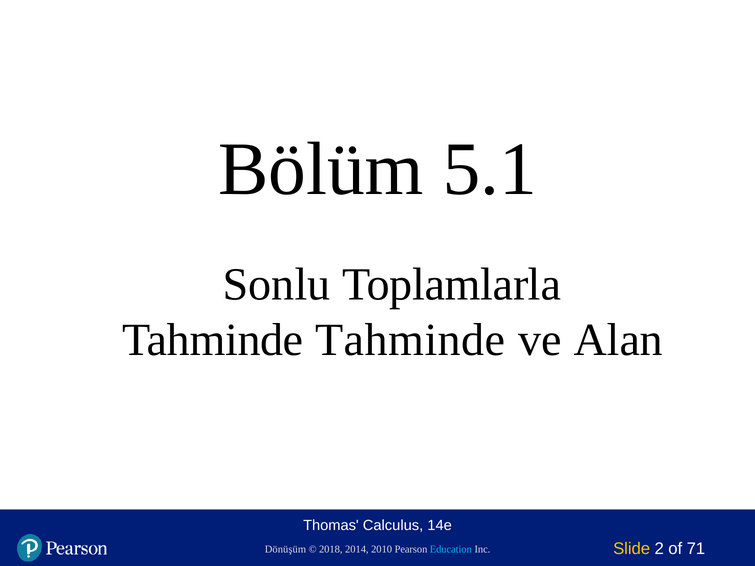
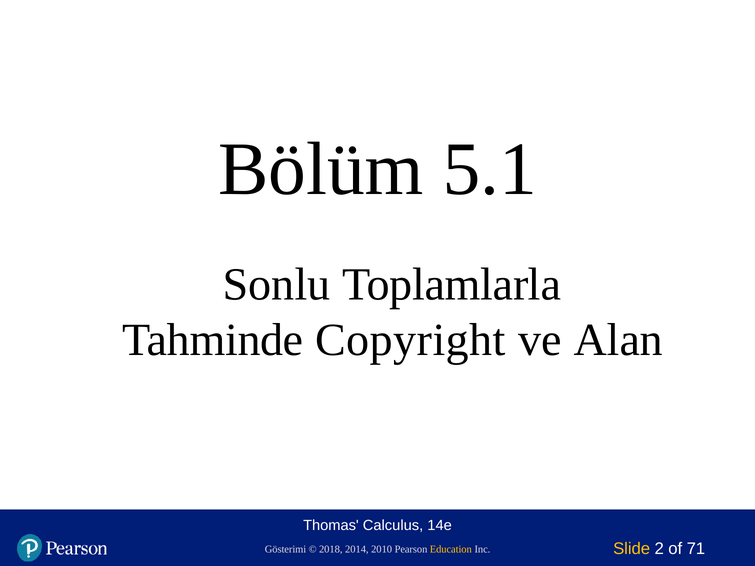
Tahminde Tahminde: Tahminde -> Copyright (410, 340)
Dönüşüm: Dönüşüm -> Gösterimi (286, 550)
Education colour: light blue -> yellow (451, 550)
